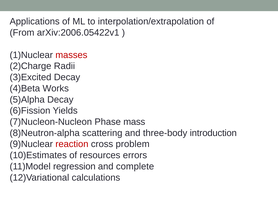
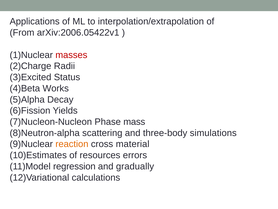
Decay: Decay -> Status (67, 77)
introduction: introduction -> simulations (213, 133)
reaction colour: red -> orange (72, 144)
problem: problem -> material (133, 144)
complete: complete -> gradually (135, 166)
